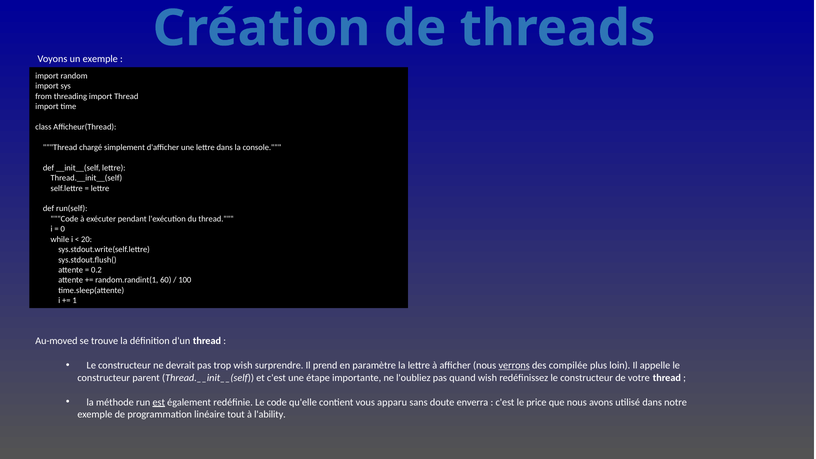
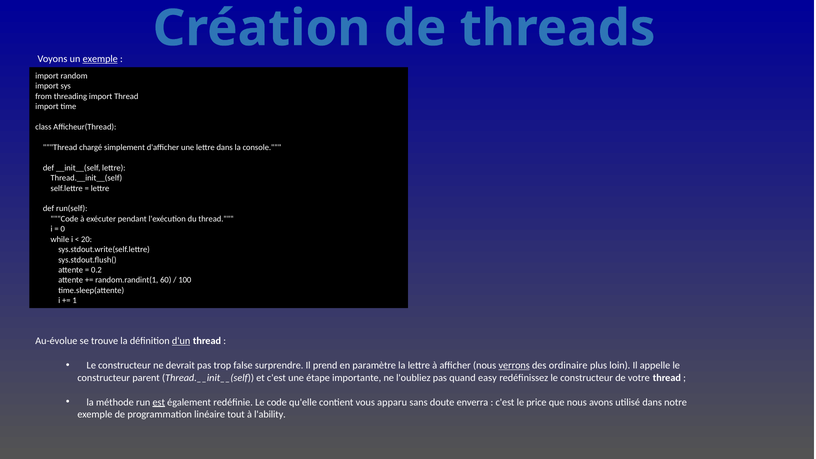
exemple underline: none -> present (100, 59)
Au-moved: Au-moved -> Au-évolue (56, 341)
d'un underline: none -> present (181, 341)
trop wish: wish -> false (243, 365)
compilée: compilée -> ordinaire (568, 365)
quand wish: wish -> easy (487, 378)
